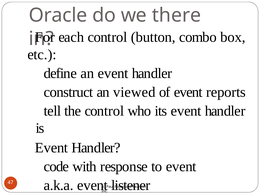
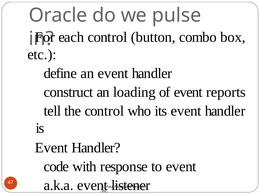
there: there -> pulse (177, 15)
viewed: viewed -> loading (134, 92)
